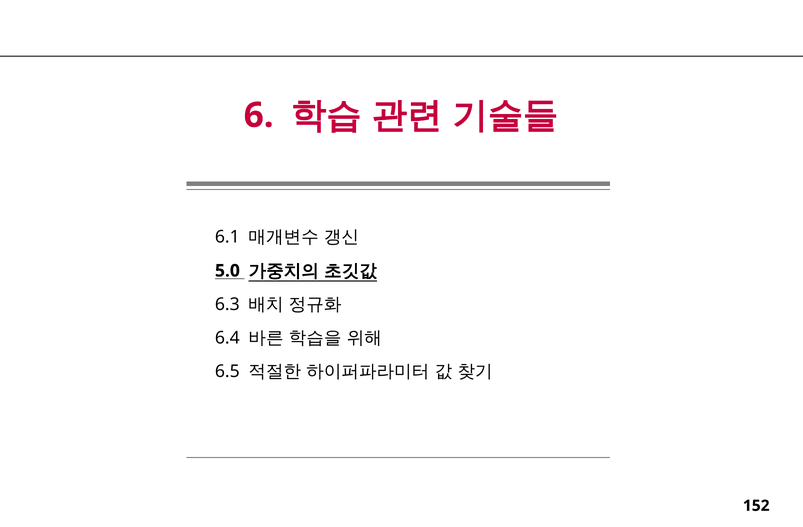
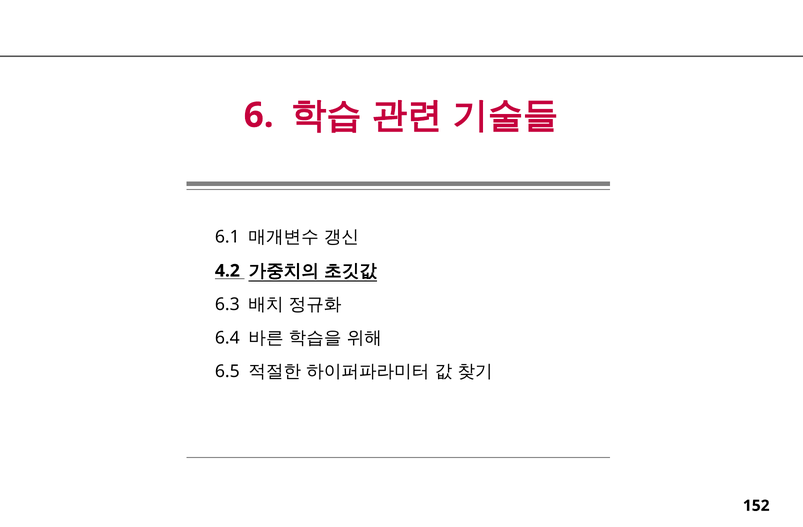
5.0: 5.0 -> 4.2 (227, 271)
